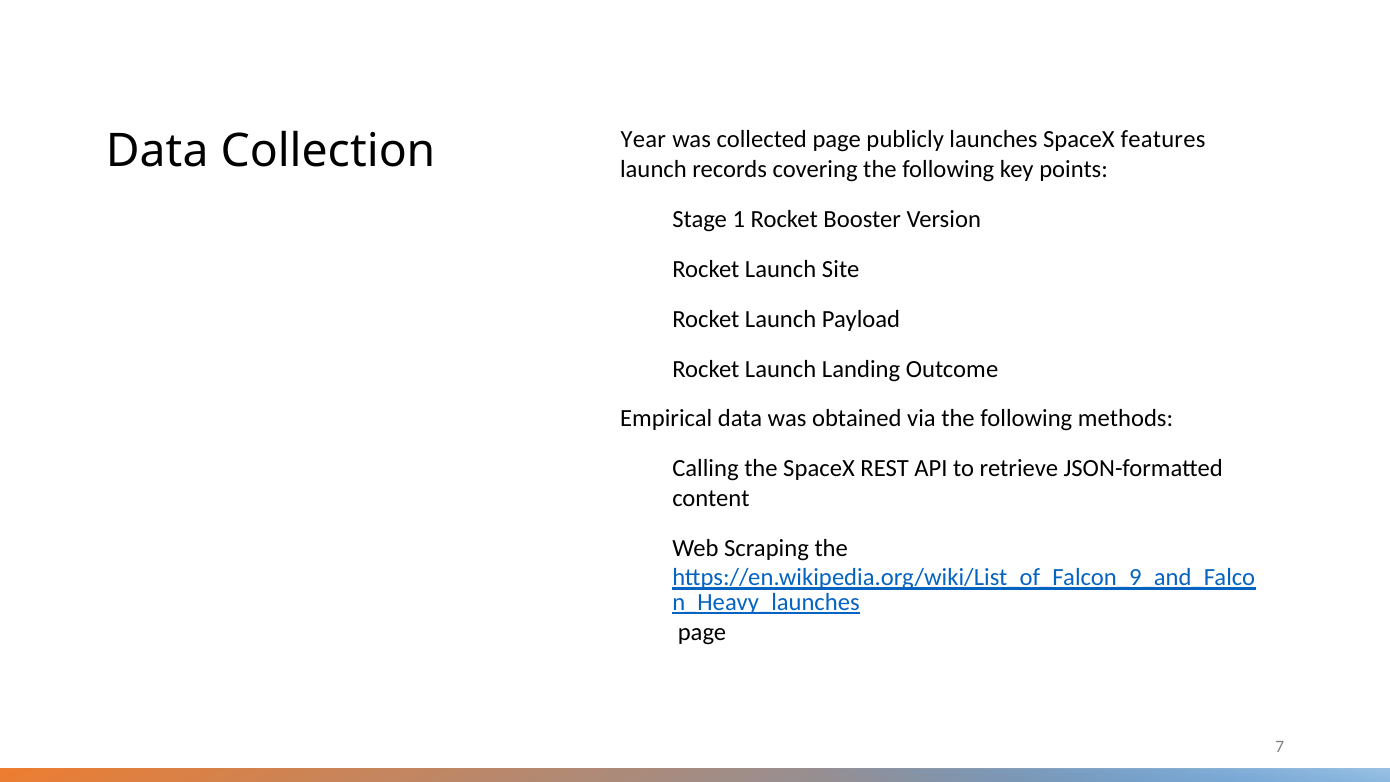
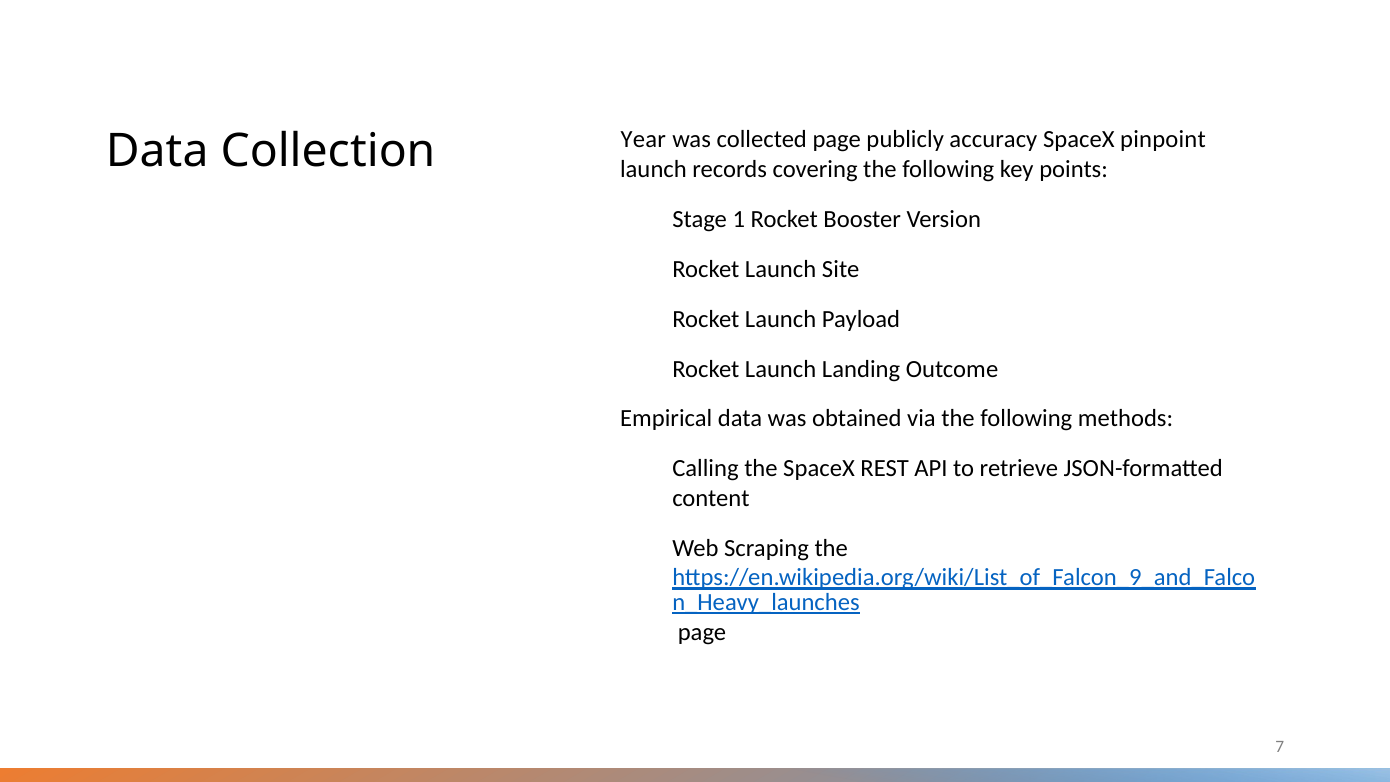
launches: launches -> accuracy (993, 140)
features: features -> pinpoint (1163, 140)
